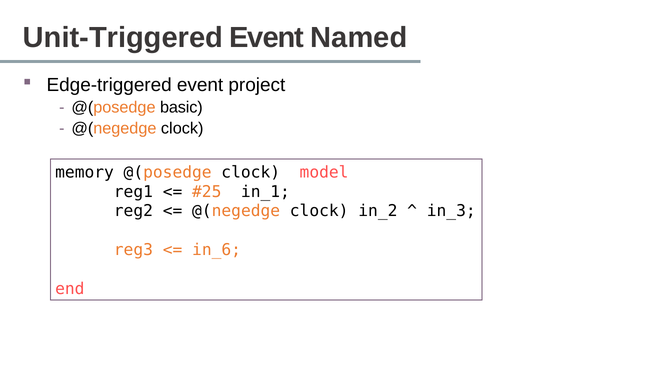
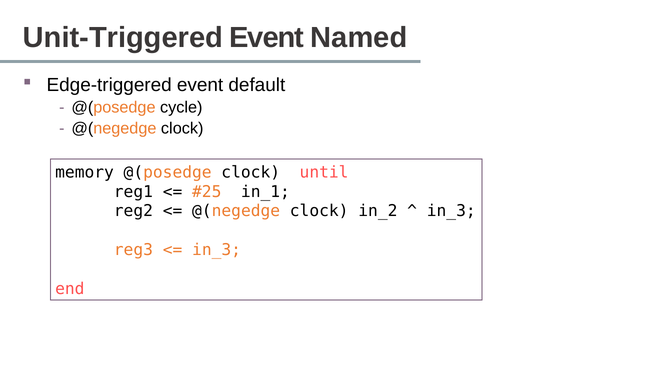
project: project -> default (257, 85)
basic: basic -> cycle (181, 108)
model: model -> until (324, 172)
in_6: in_6 -> in_3 (217, 250)
